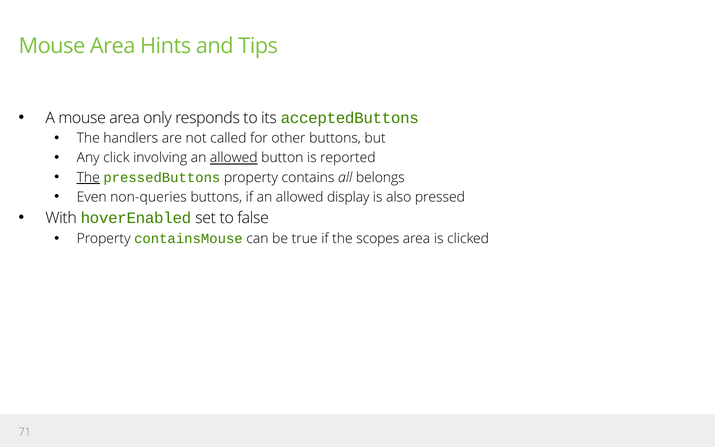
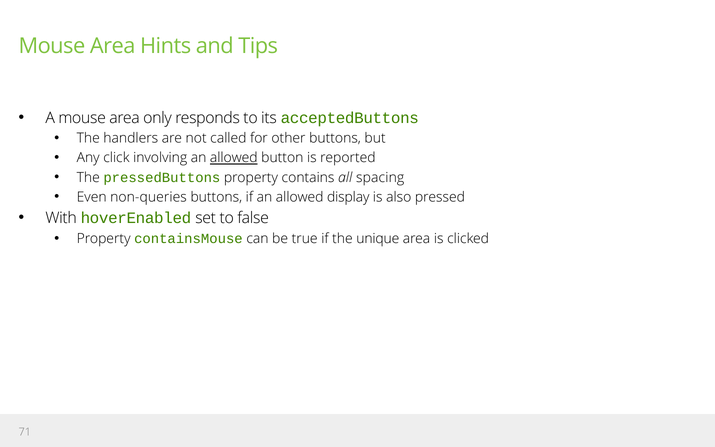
The underline: present -> none (88, 177)
belongs: belongs -> spacing (380, 177)
scopes: scopes -> unique (378, 239)
